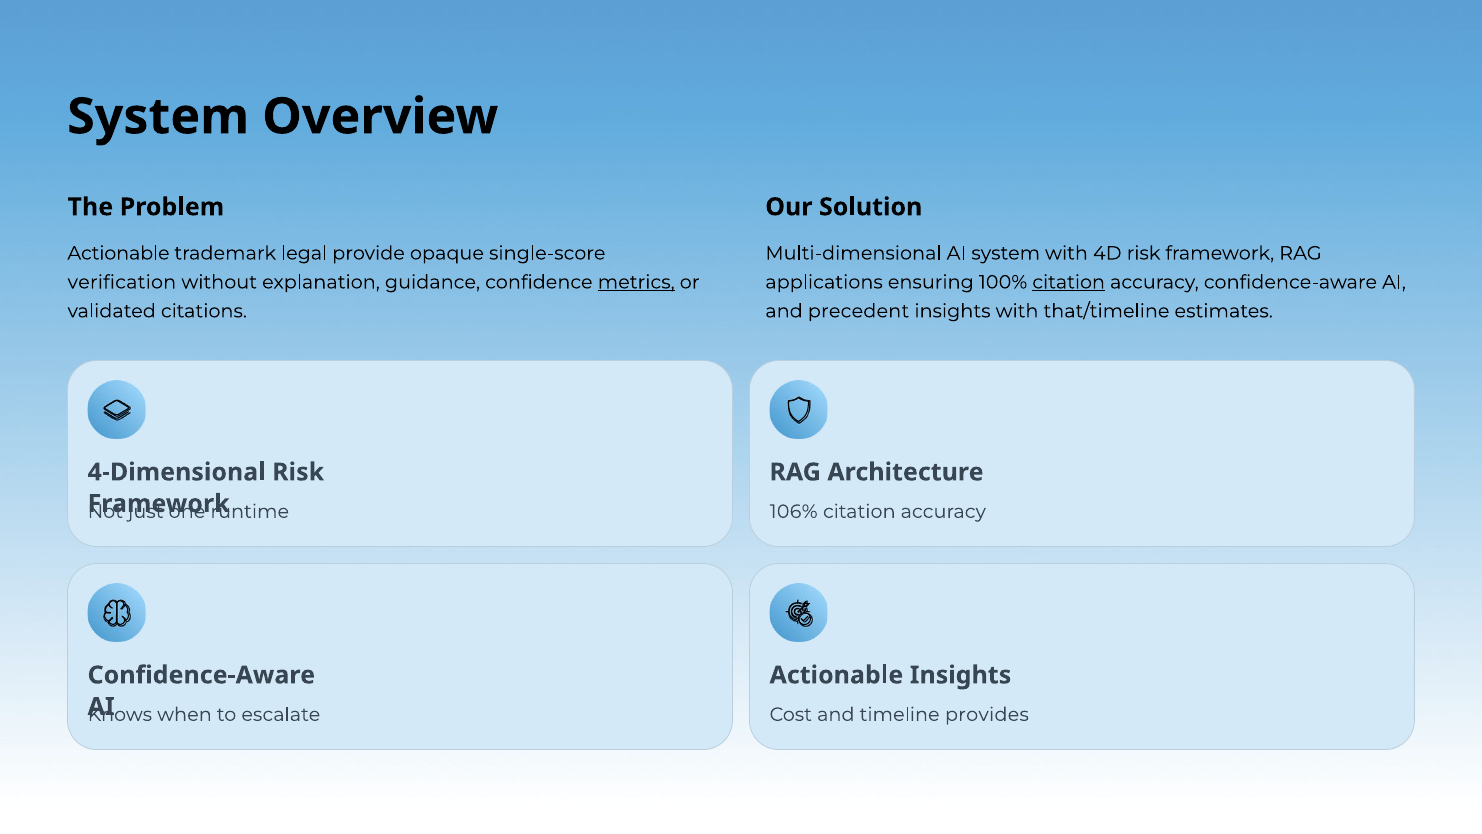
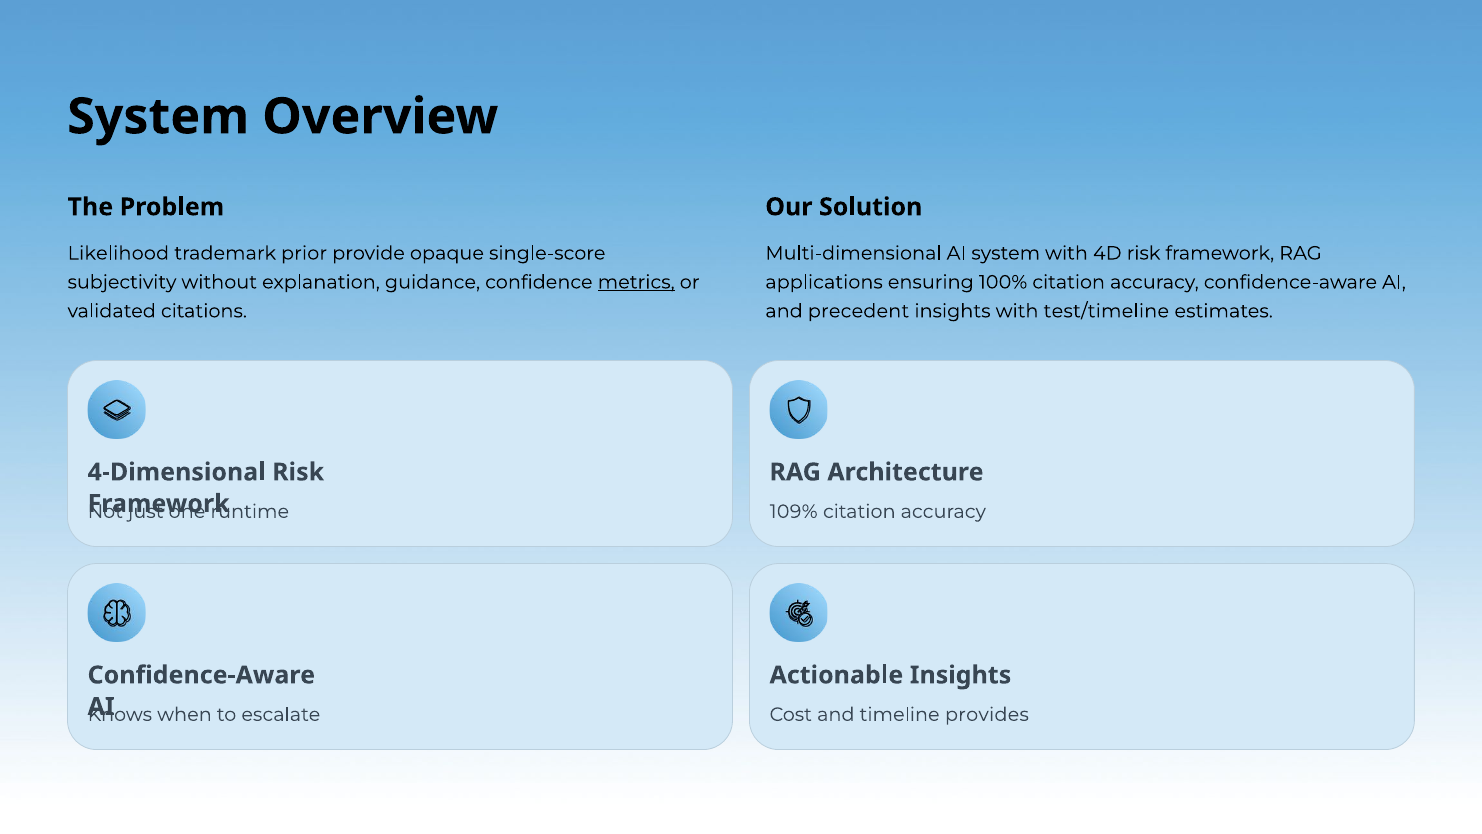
Actionable: Actionable -> Likelihood (118, 253)
legal: legal -> prior (304, 253)
verification: verification -> subjectivity (122, 282)
citation underline: present -> none (1069, 282)
that/timeline: that/timeline -> test/timeline (1106, 311)
106%: 106% -> 109% (794, 511)
